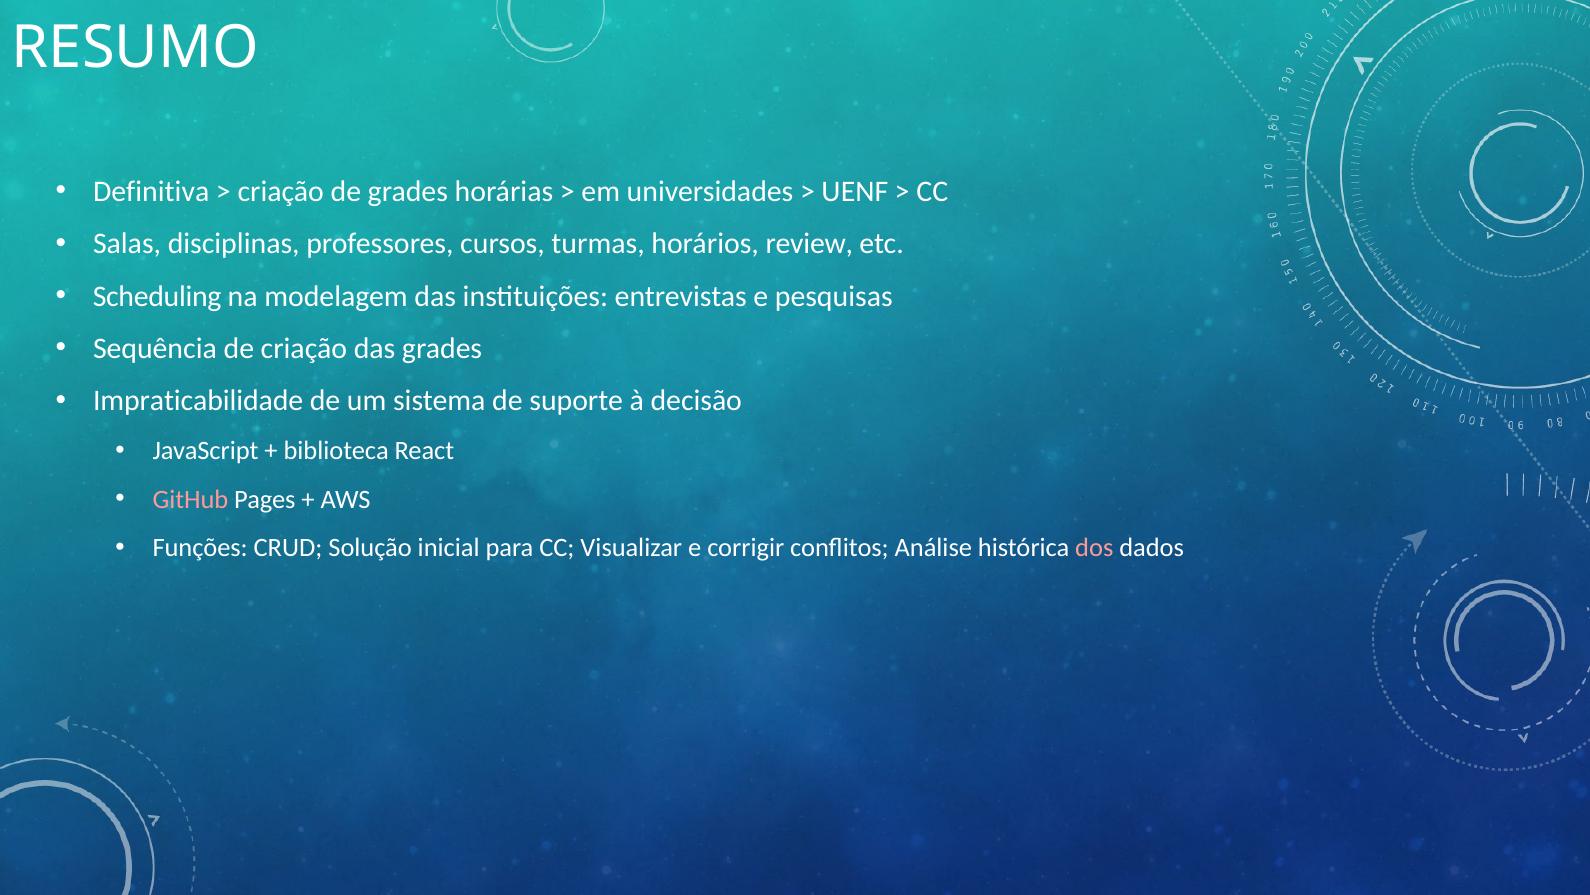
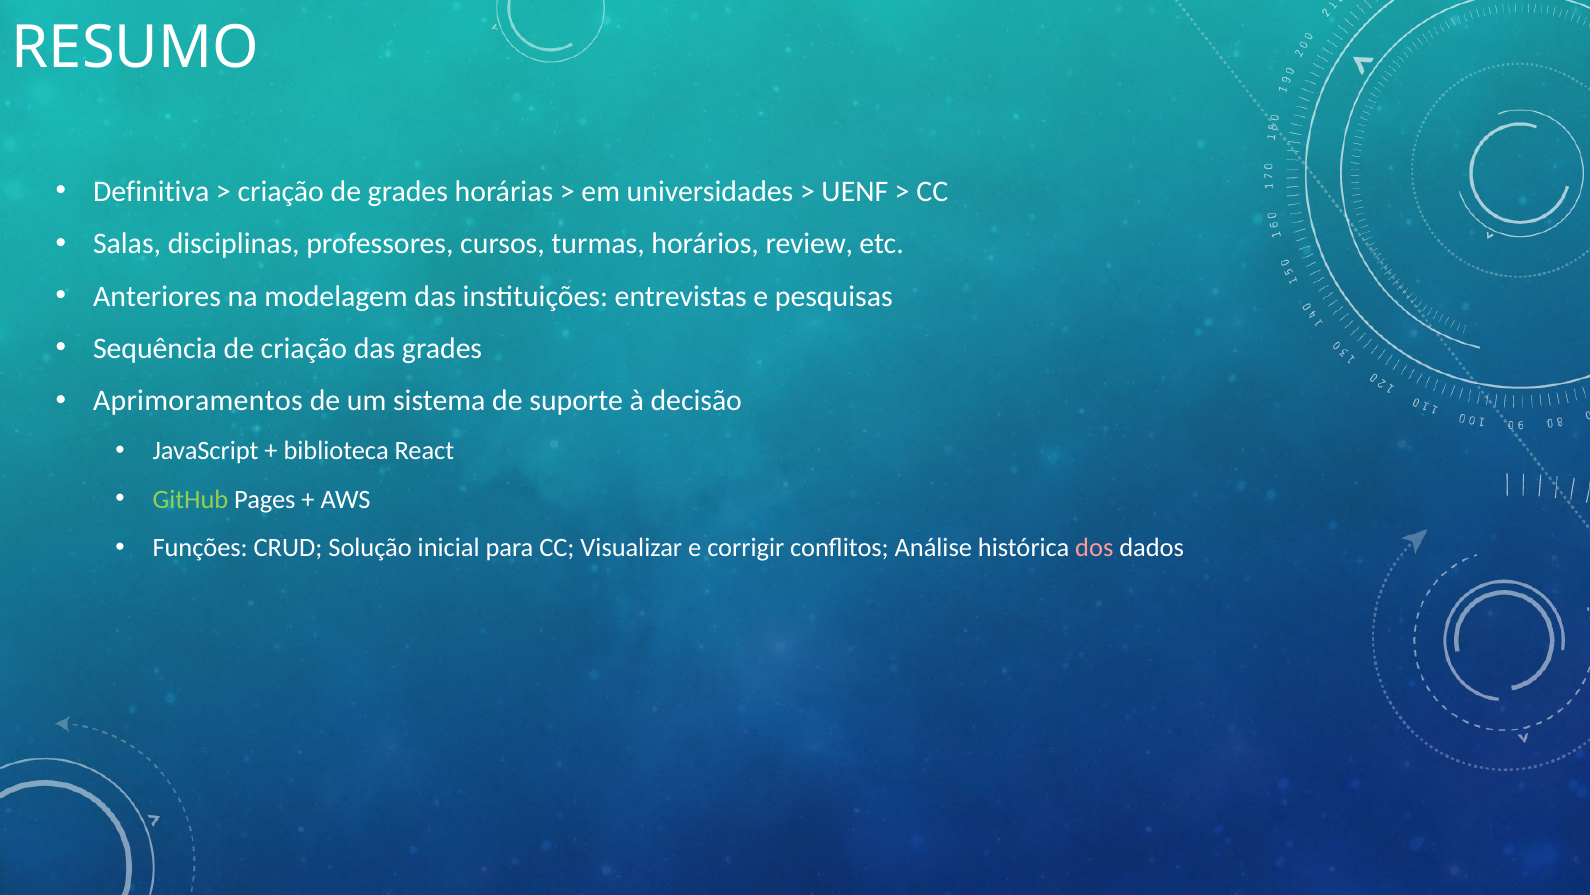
Scheduling: Scheduling -> Anteriores (157, 296)
Impraticabilidade: Impraticabilidade -> Aprimoramentos (198, 401)
GitHub colour: pink -> light green (190, 499)
